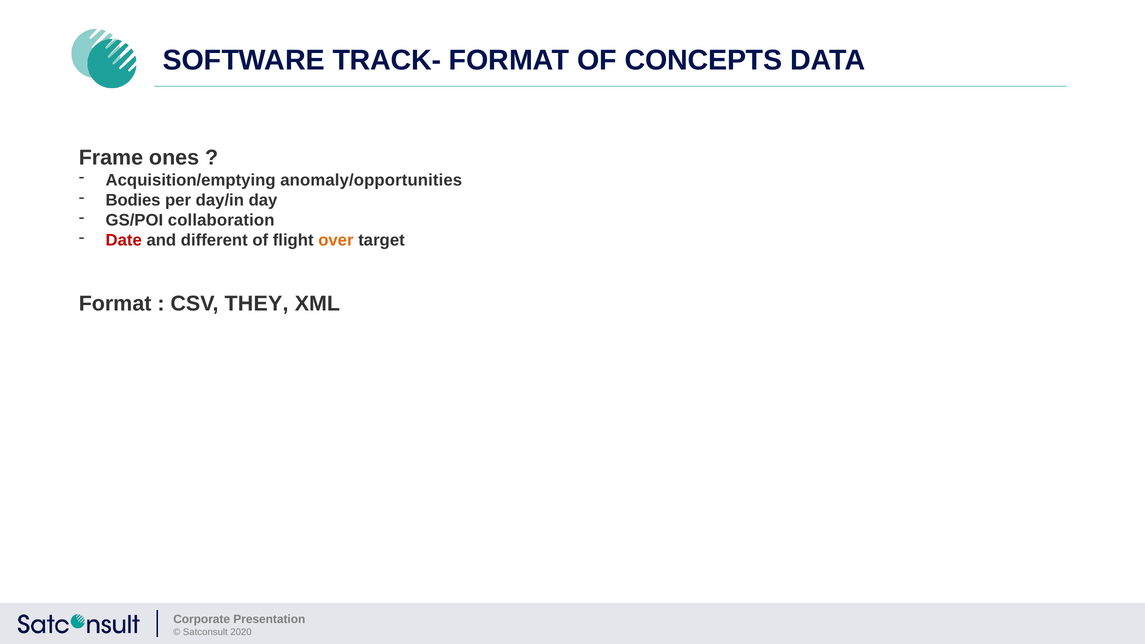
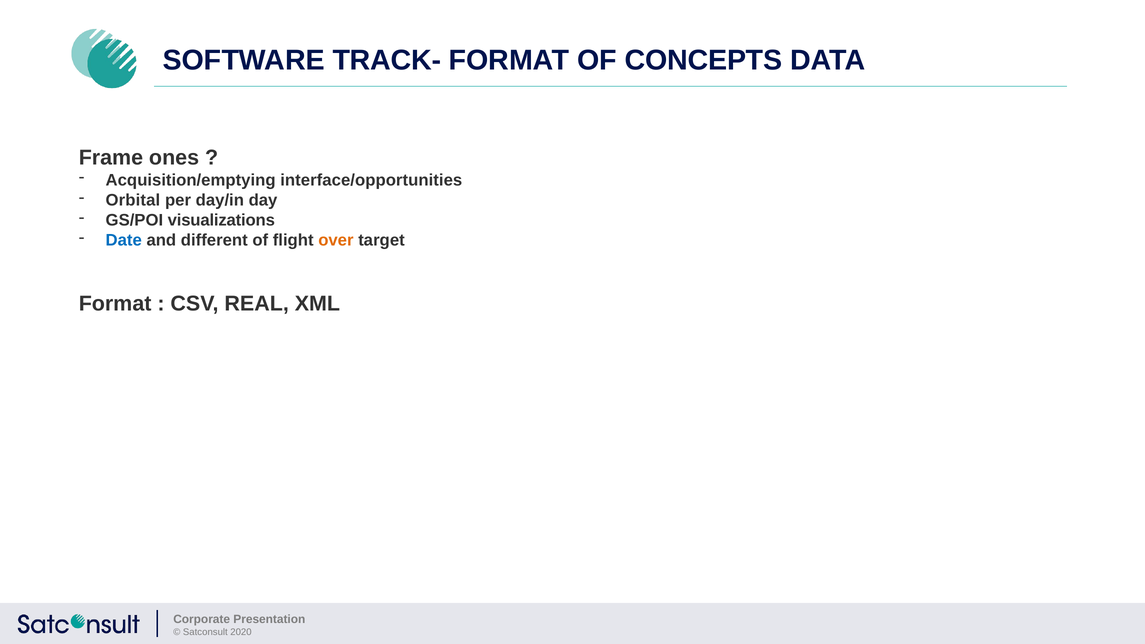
anomaly/opportunities: anomaly/opportunities -> interface/opportunities (371, 180)
Bodies: Bodies -> Orbital (133, 200)
collaboration: collaboration -> visualizations (221, 220)
Date colour: red -> blue (124, 240)
THEY: THEY -> REAL (257, 304)
